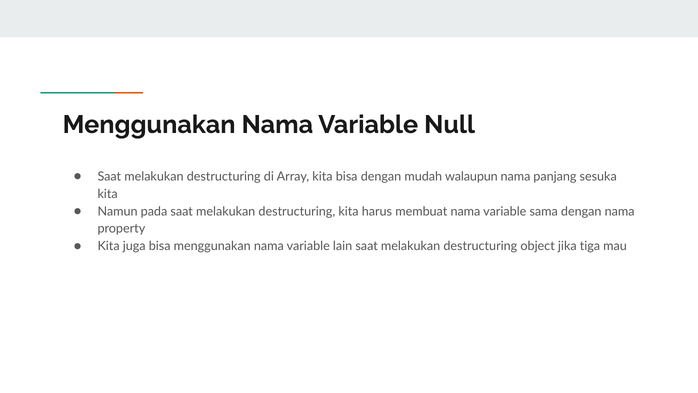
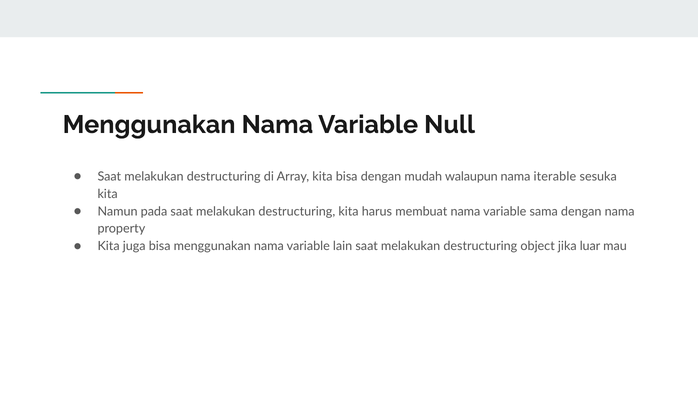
panjang: panjang -> iterable (555, 176)
tiga: tiga -> luar (590, 246)
